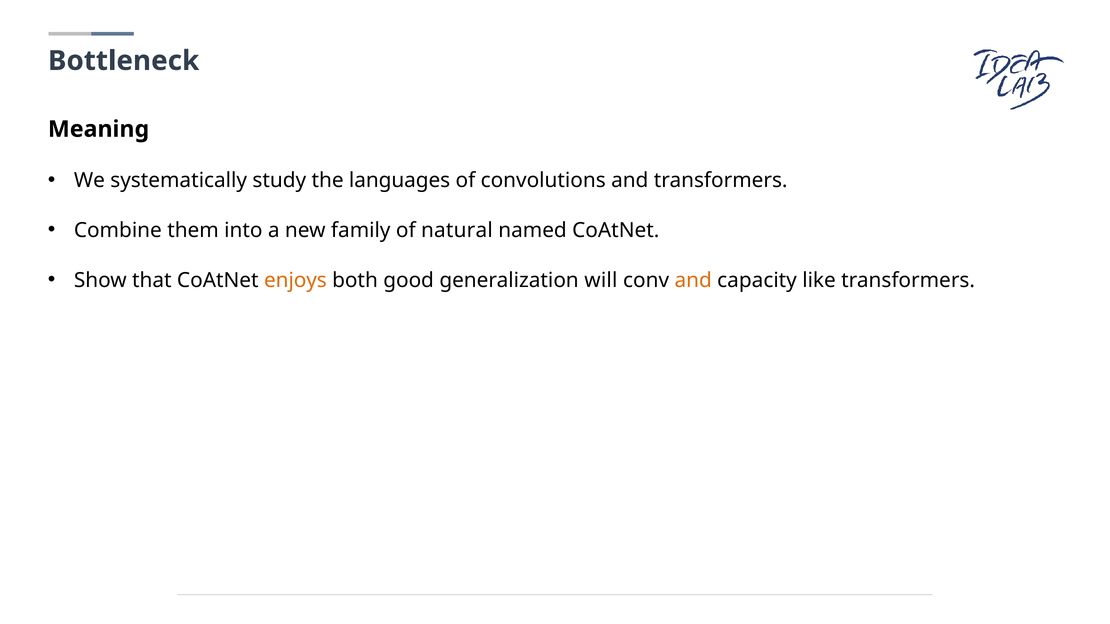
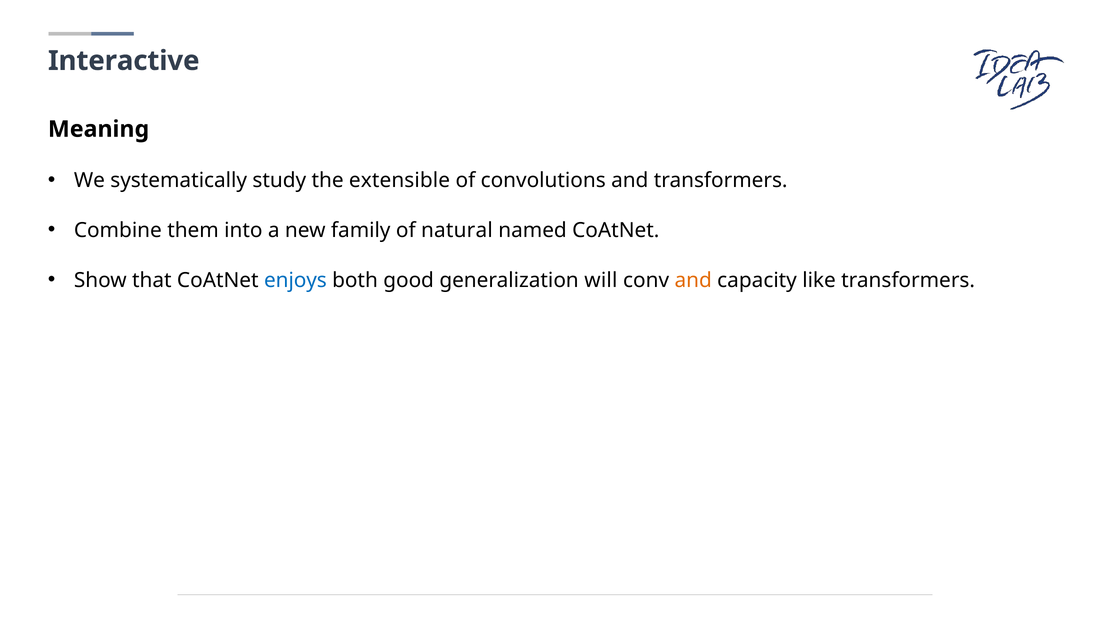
Bottleneck: Bottleneck -> Interactive (124, 61)
languages: languages -> extensible (400, 180)
enjoys colour: orange -> blue (295, 280)
